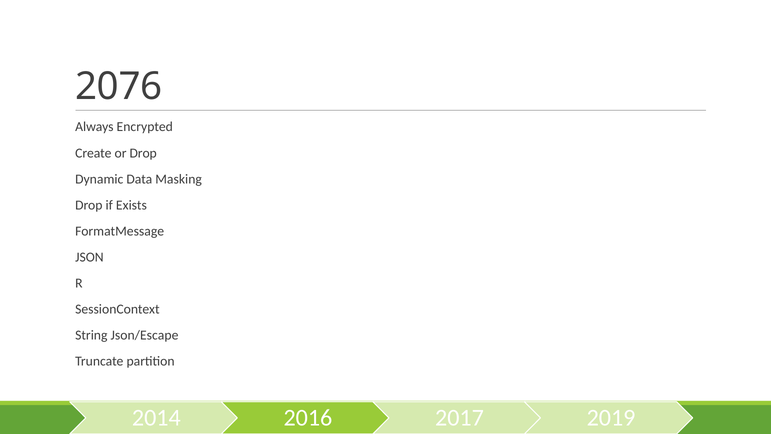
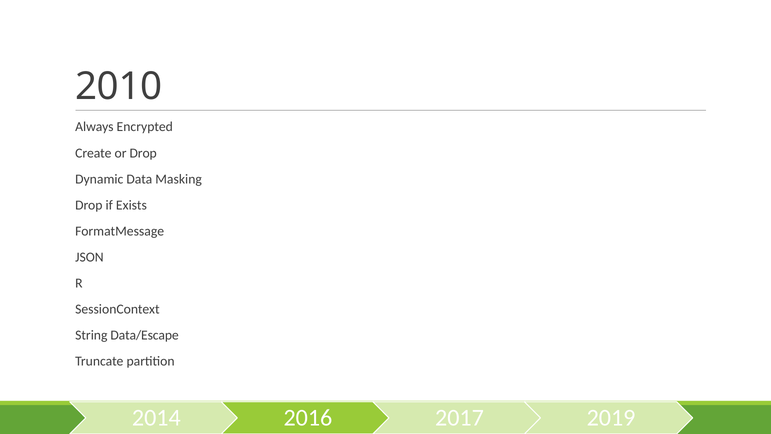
2076: 2076 -> 2010 (119, 86)
Json/Escape: Json/Escape -> Data/Escape (145, 335)
